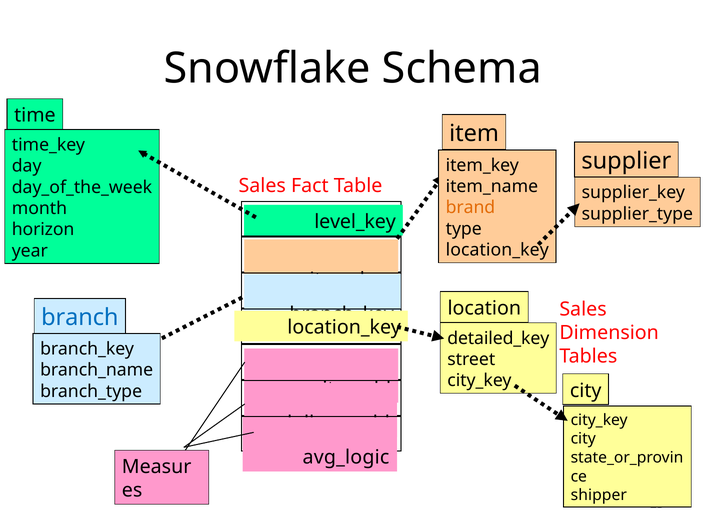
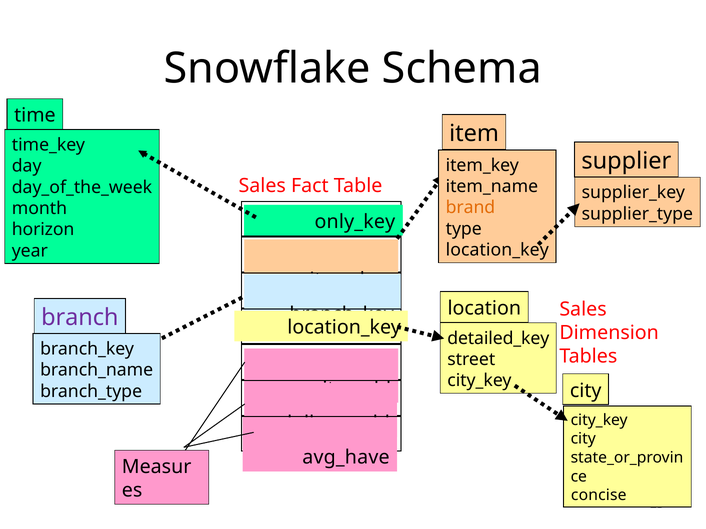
level_key: level_key -> only_key (355, 222)
branch colour: blue -> purple (80, 318)
avg_logic: avg_logic -> avg_have (346, 458)
shipper: shipper -> concise (599, 496)
